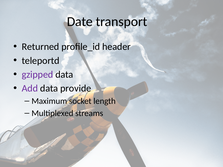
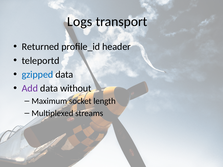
Date: Date -> Logs (80, 22)
gzipped colour: purple -> blue (37, 75)
provide: provide -> without (76, 88)
